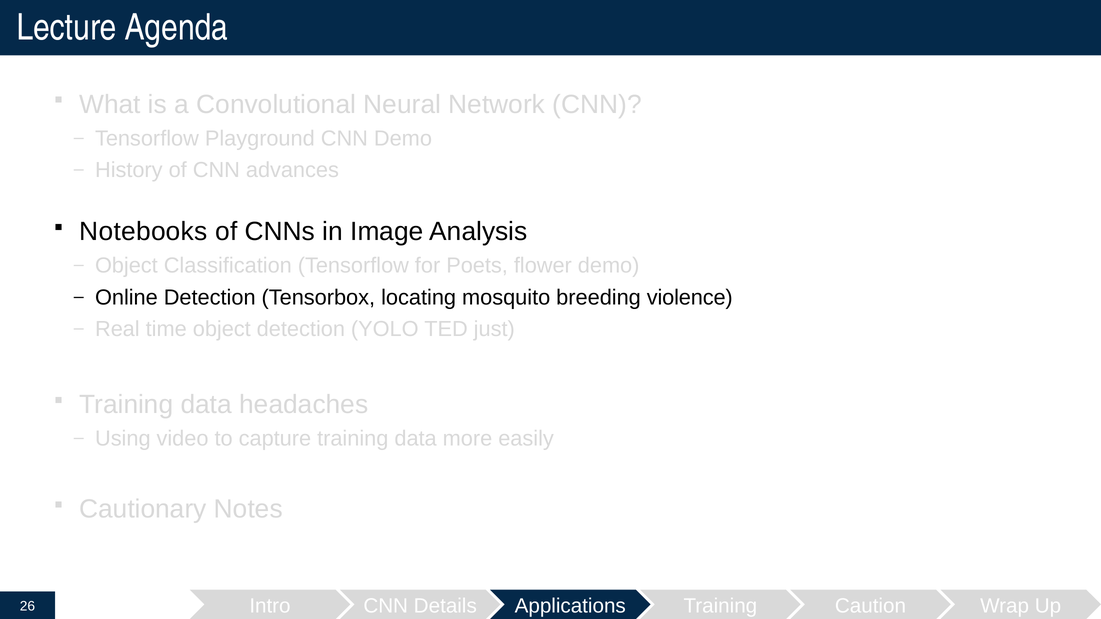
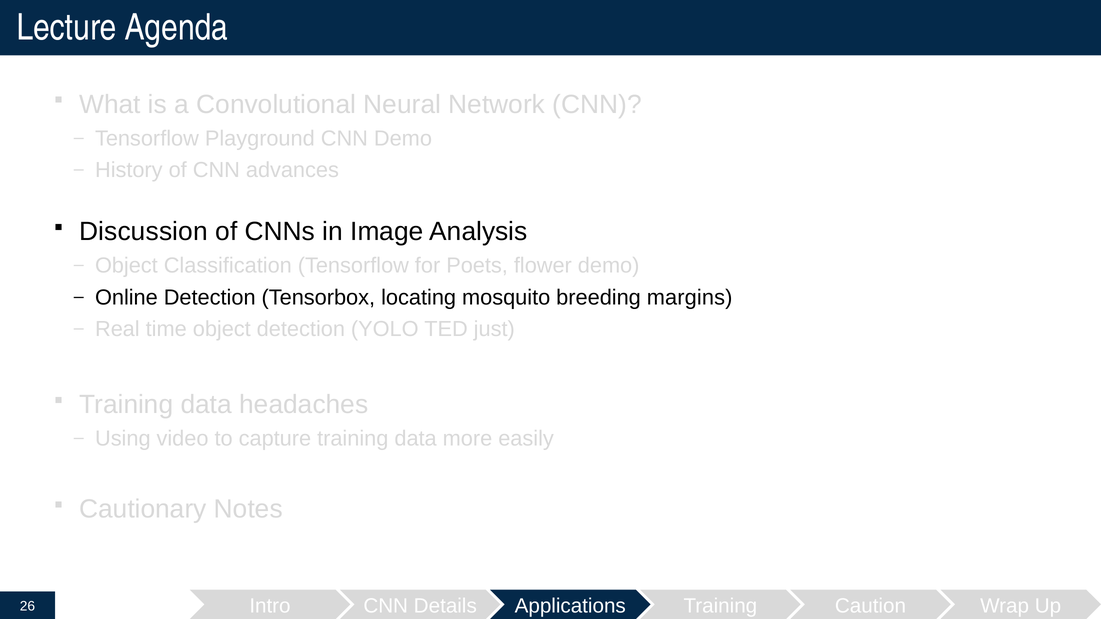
Notebooks: Notebooks -> Discussion (144, 232)
violence: violence -> margins (690, 298)
